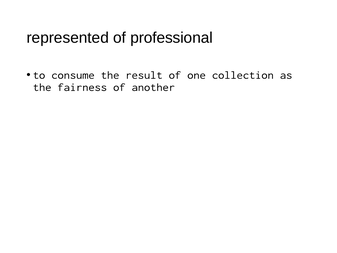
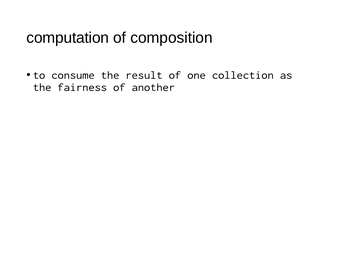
represented: represented -> computation (68, 38)
professional: professional -> composition (171, 38)
